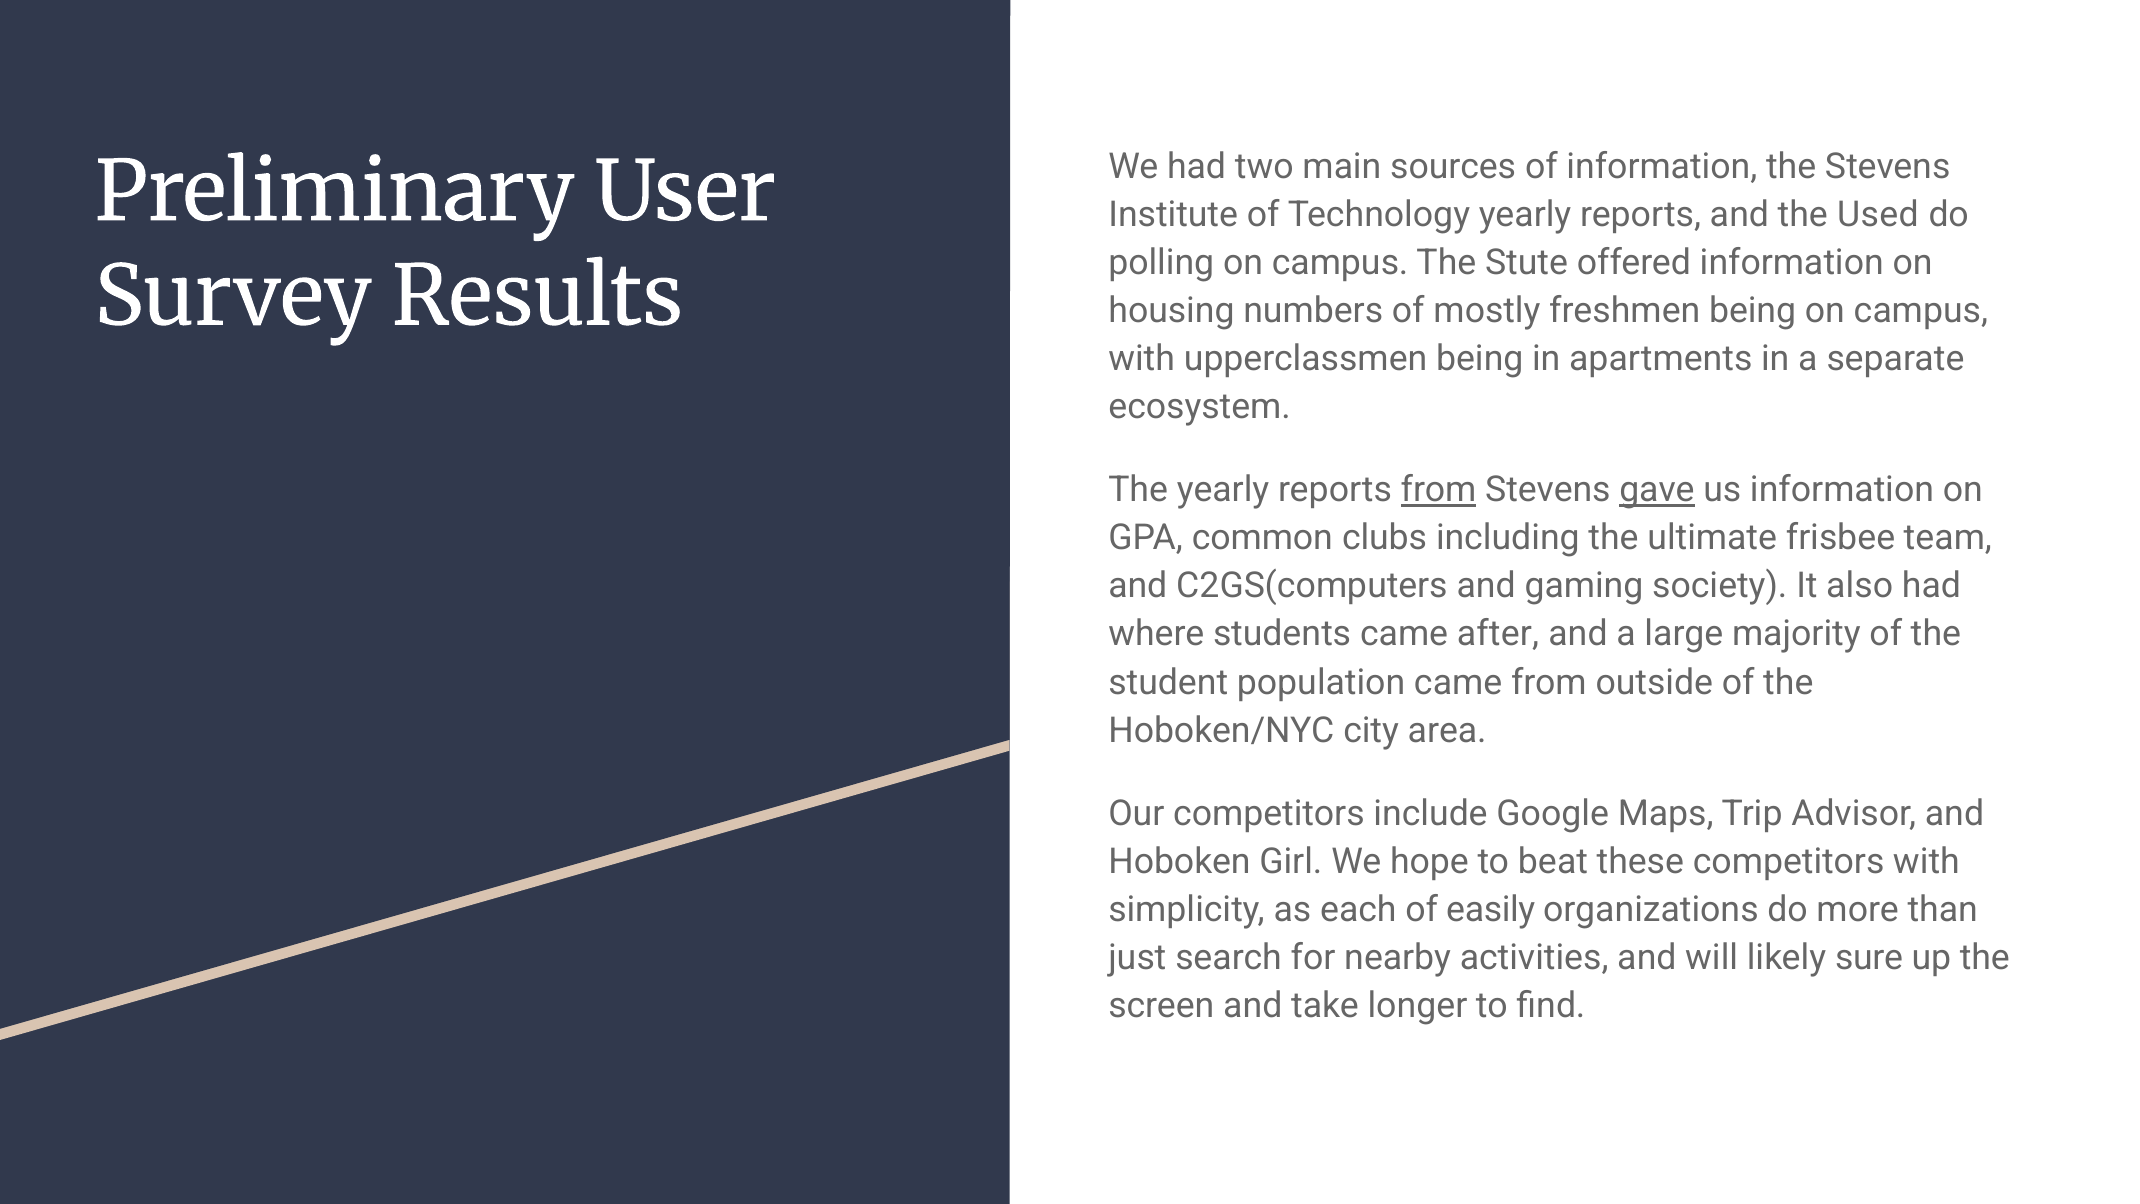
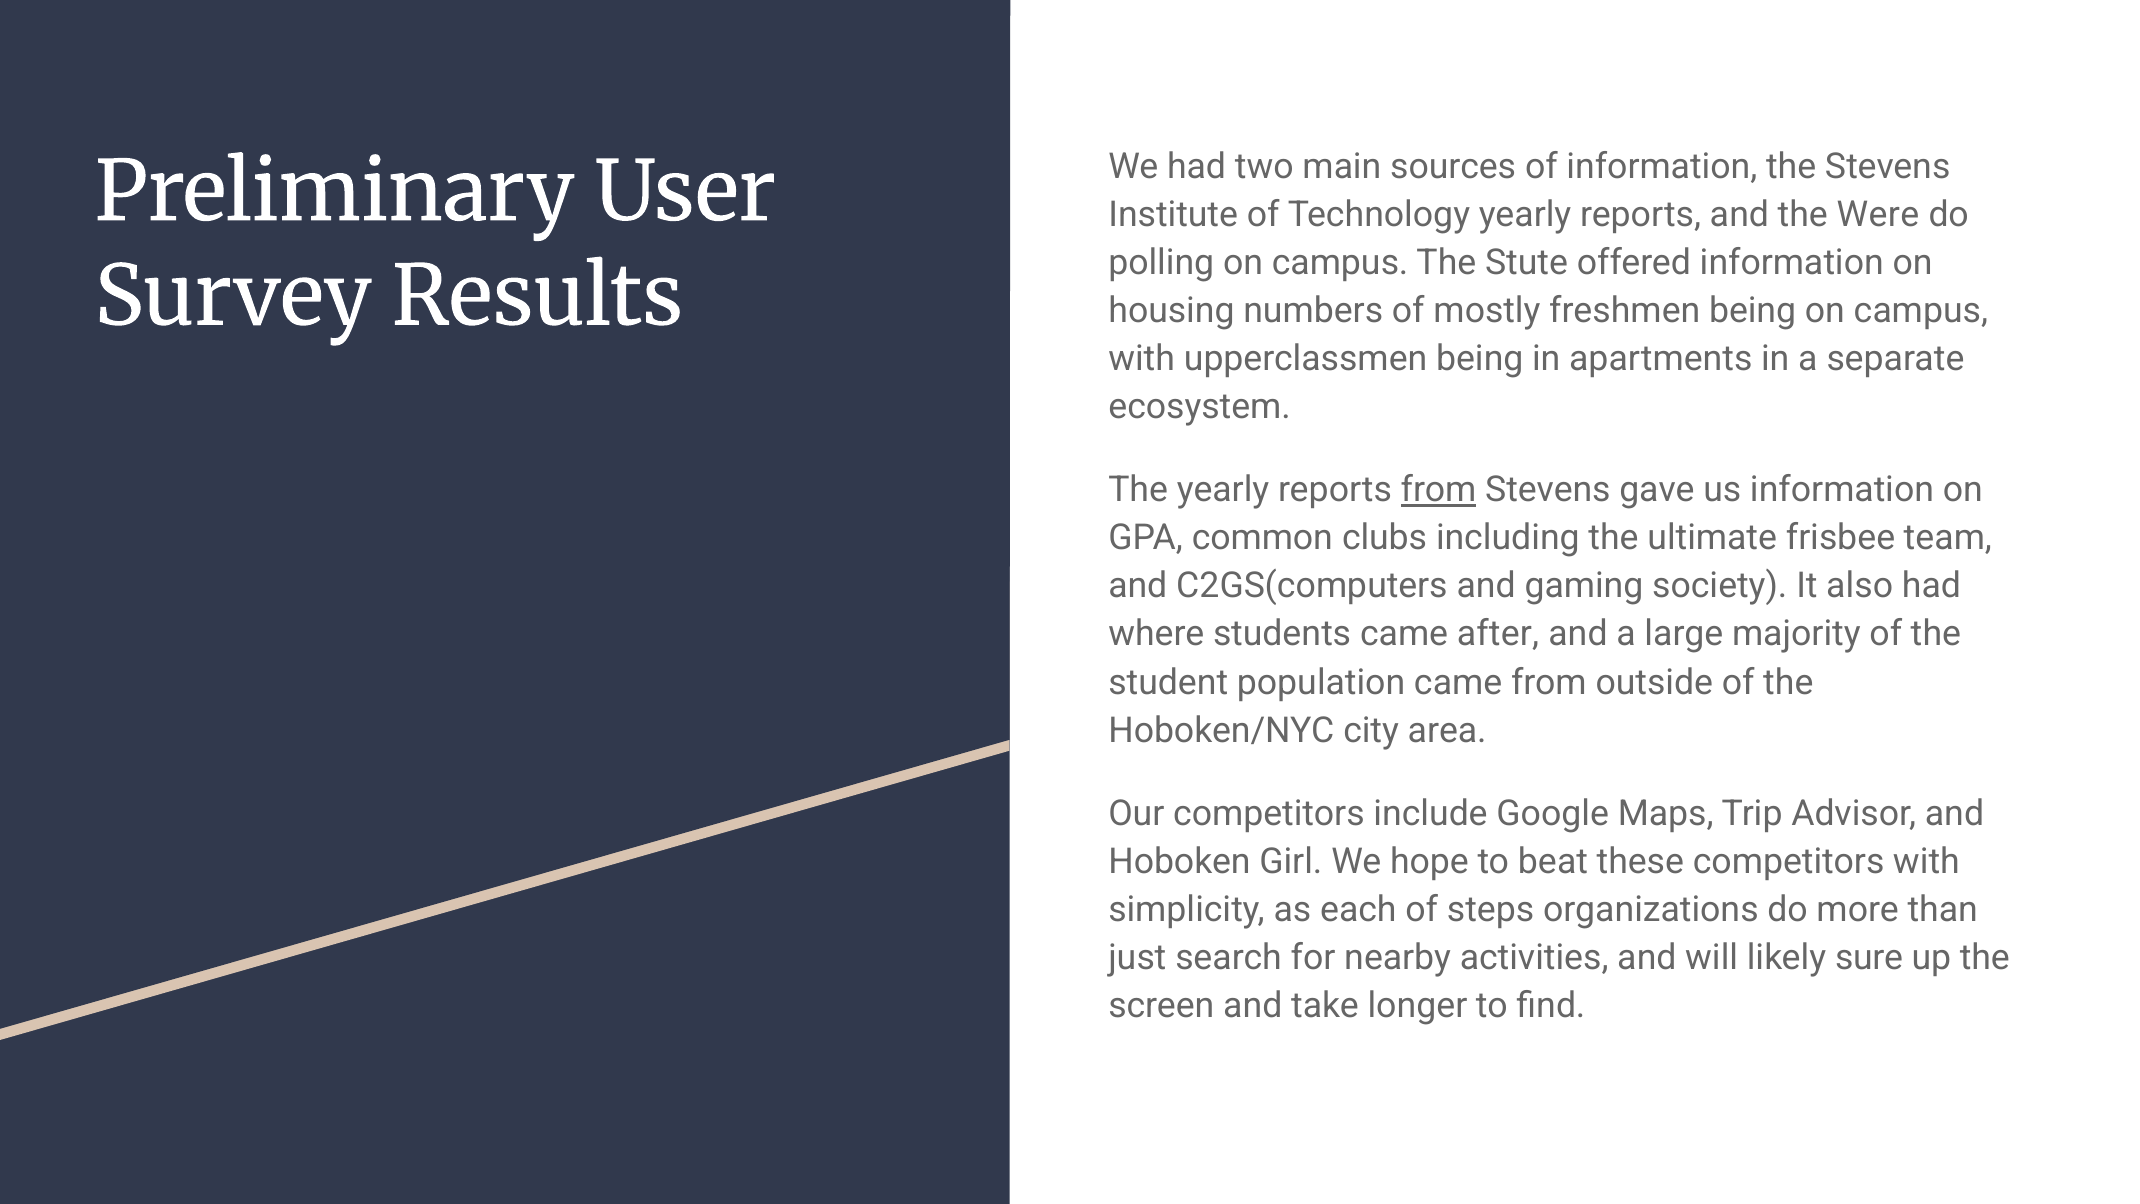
Used: Used -> Were (1878, 214)
gave underline: present -> none (1657, 490)
easily: easily -> steps (1491, 910)
